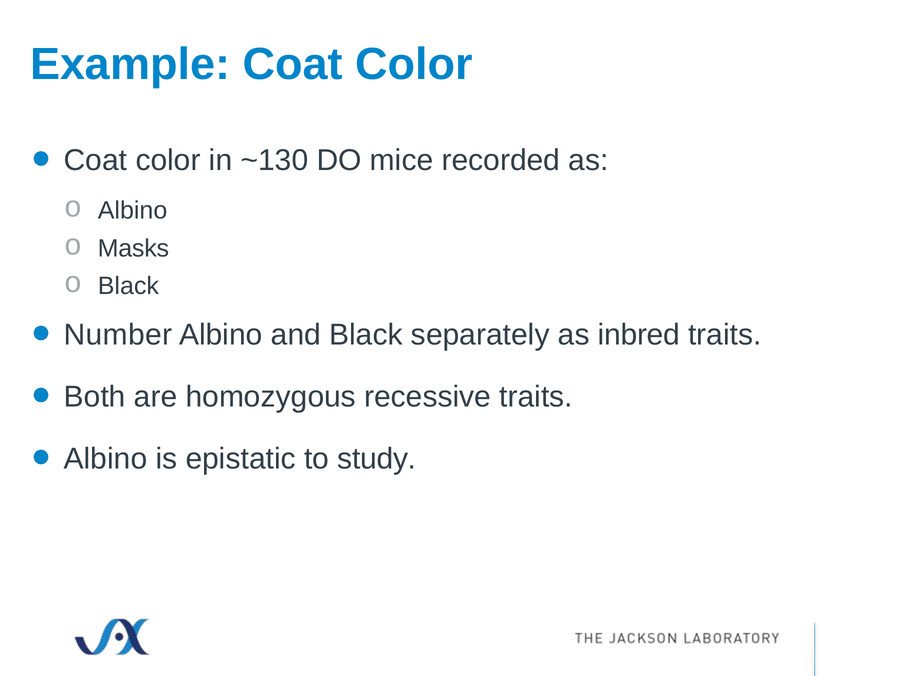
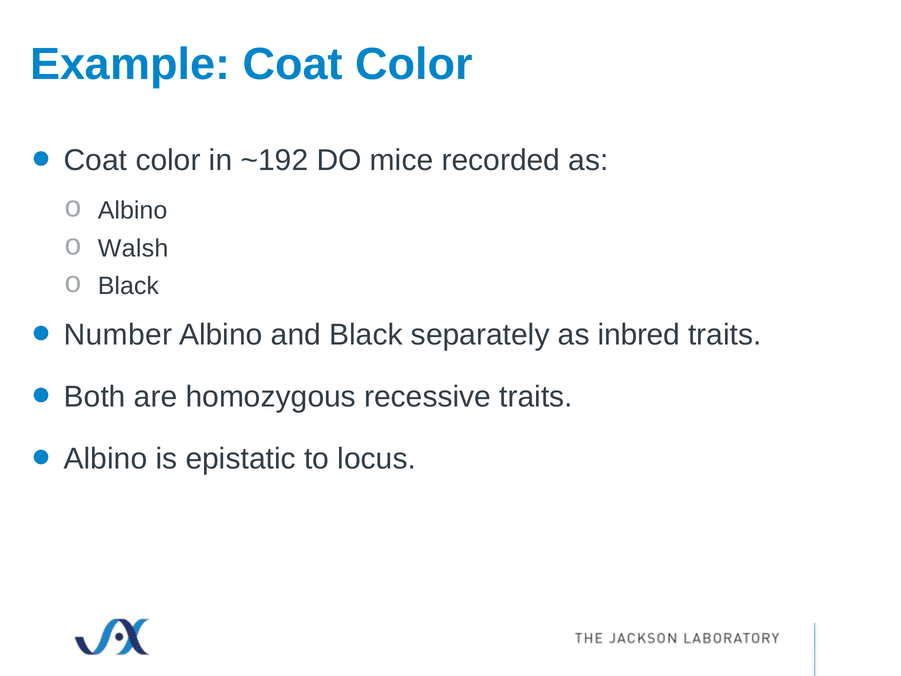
~130: ~130 -> ~192 (274, 160)
Masks: Masks -> Walsh (133, 248)
study: study -> locus (377, 458)
